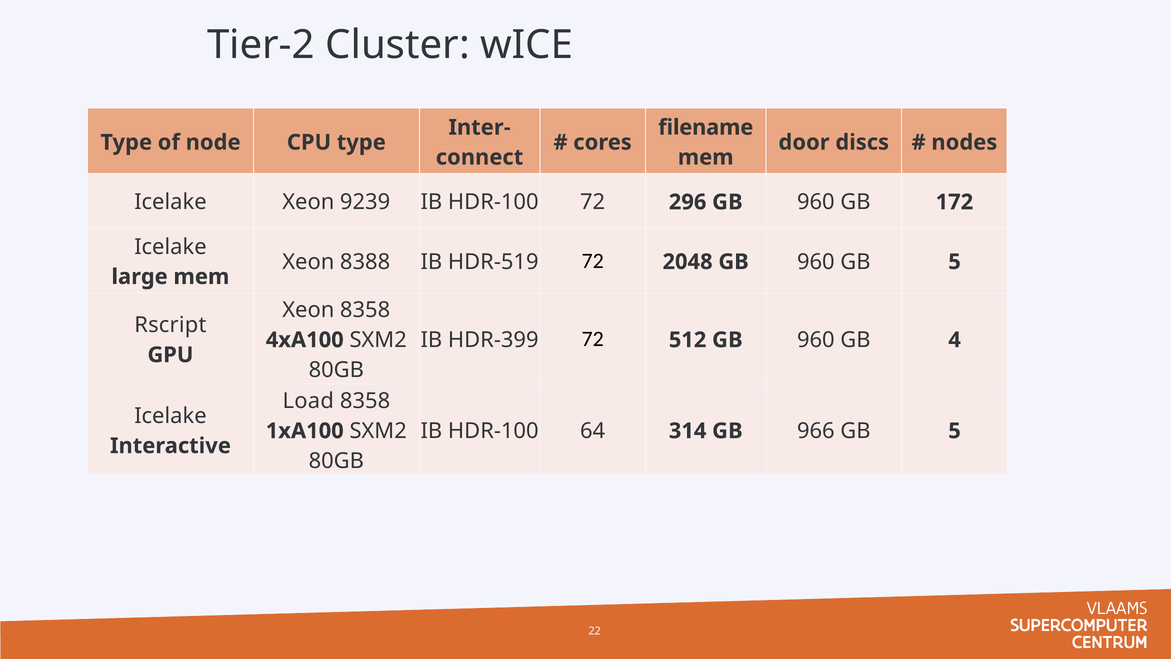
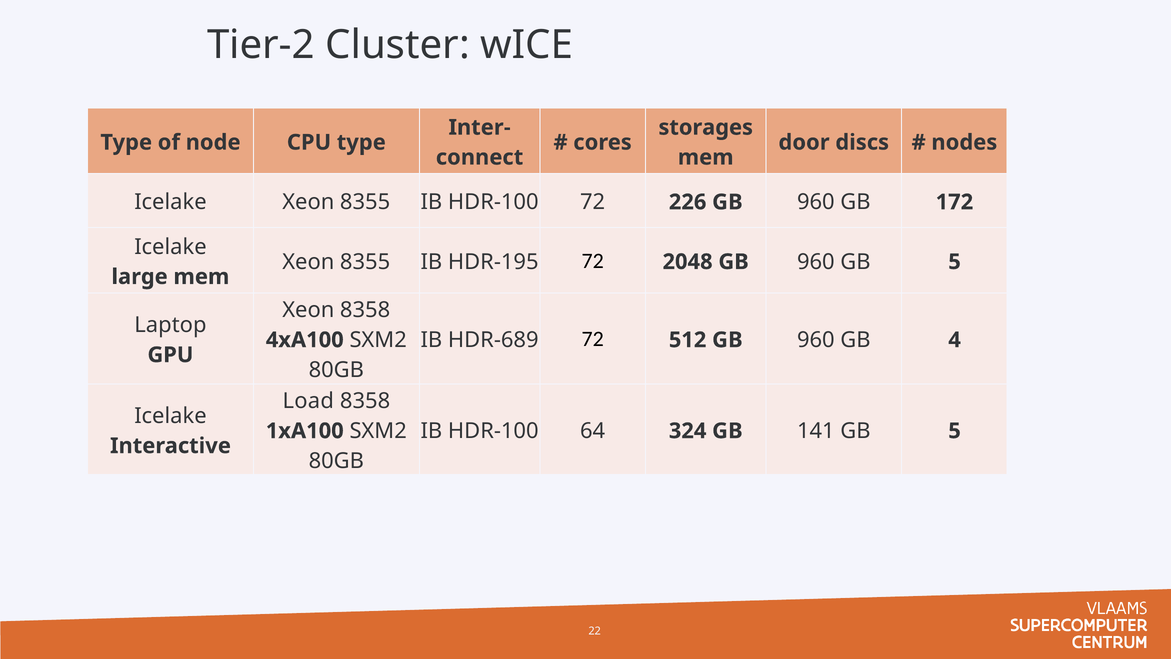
filename: filename -> storages (706, 127)
Icelake Xeon 9239: 9239 -> 8355 (365, 202)
296: 296 -> 226 (688, 202)
8388: 8388 -> 8355 (365, 262)
HDR-519: HDR-519 -> HDR-195 (493, 262)
Rscript: Rscript -> Laptop (170, 325)
HDR-399: HDR-399 -> HDR-689 (493, 340)
314: 314 -> 324 (688, 431)
966: 966 -> 141 (816, 431)
